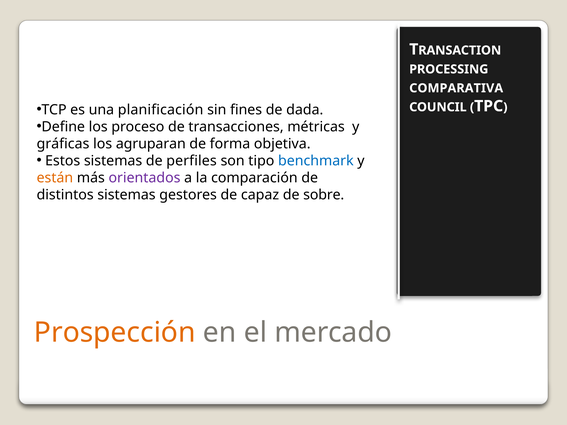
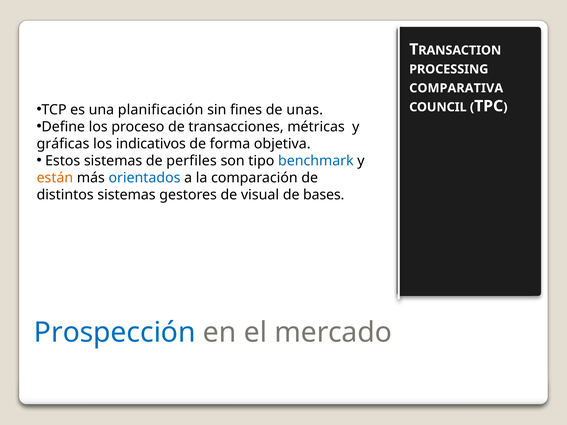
dada: dada -> unas (305, 110)
agruparan: agruparan -> indicativos (151, 144)
orientados colour: purple -> blue (144, 178)
capaz: capaz -> visual (260, 195)
sobre: sobre -> bases (324, 195)
Prospección colour: orange -> blue (115, 333)
